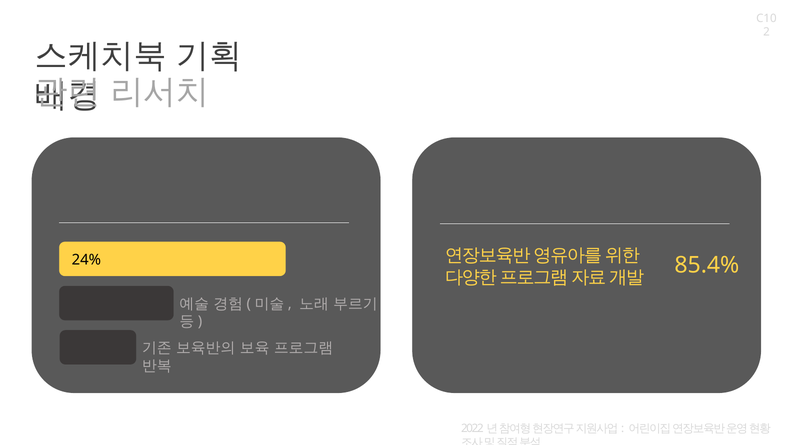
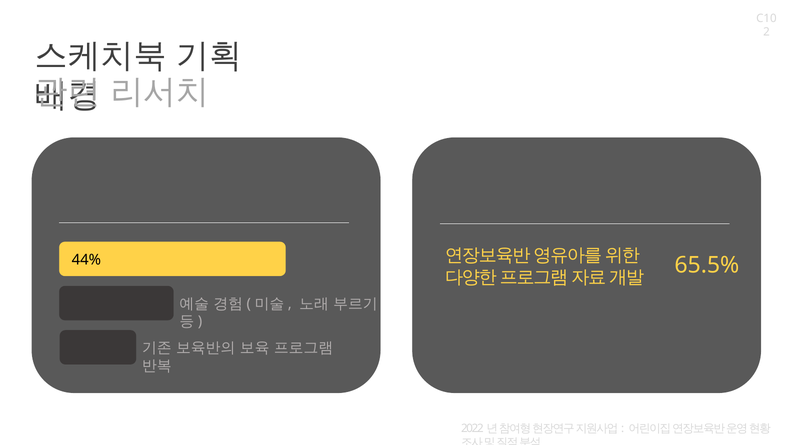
24%: 24% -> 44% (86, 260)
85.4%: 85.4% -> 65.5% (707, 265)
